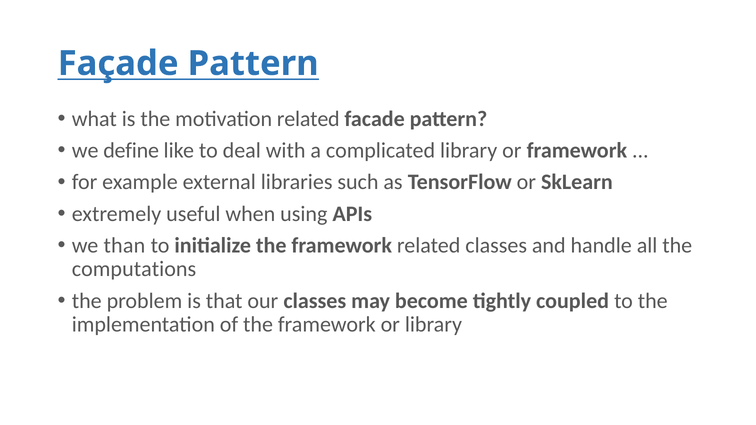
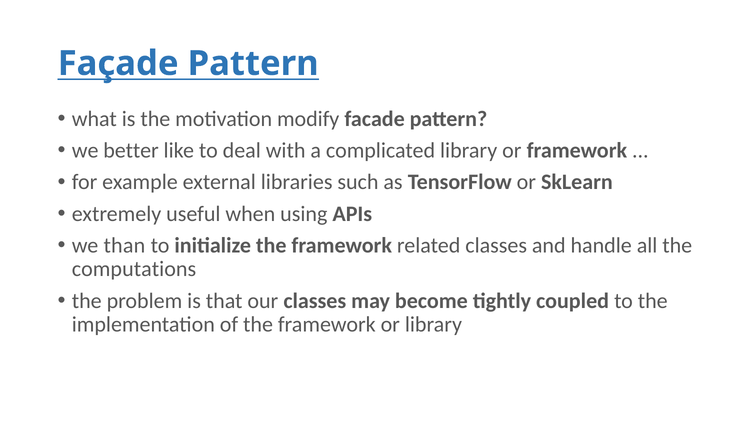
motivation related: related -> modify (308, 119)
define: define -> better (131, 151)
